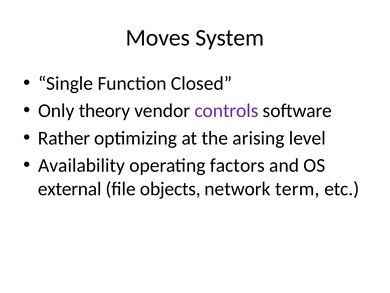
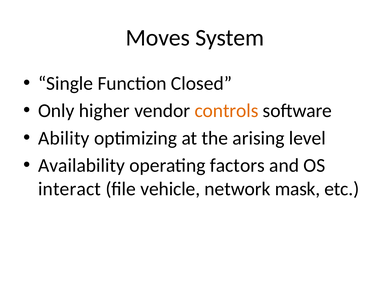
theory: theory -> higher (104, 111)
controls colour: purple -> orange (226, 111)
Rather: Rather -> Ability (64, 138)
external: external -> interact (69, 189)
objects: objects -> vehicle (170, 189)
term: term -> mask (298, 189)
